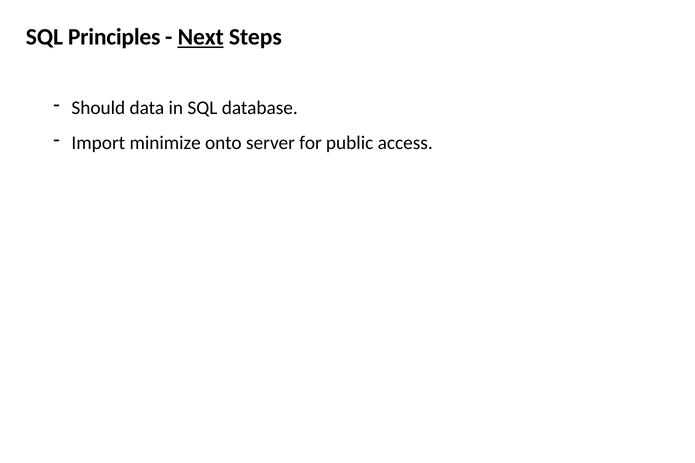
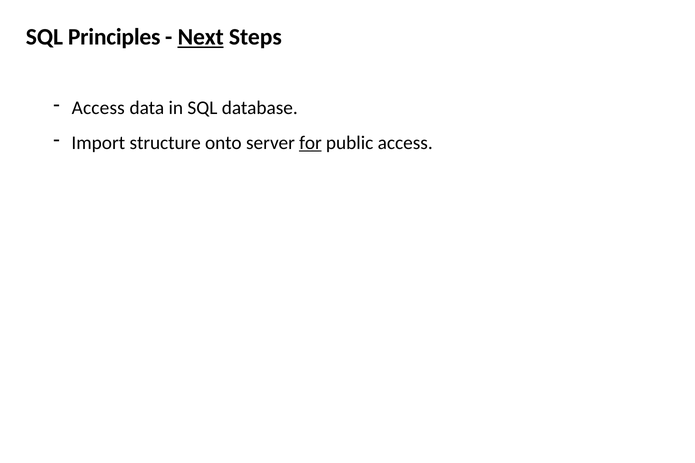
Should: Should -> Access (98, 108)
minimize: minimize -> structure (165, 143)
for underline: none -> present (310, 143)
